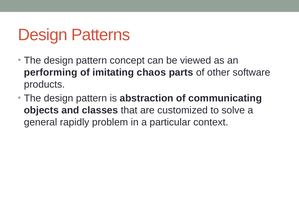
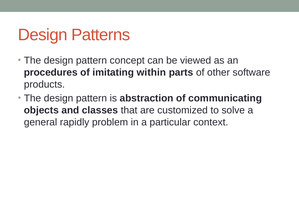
performing: performing -> procedures (51, 72)
chaos: chaos -> within (151, 72)
